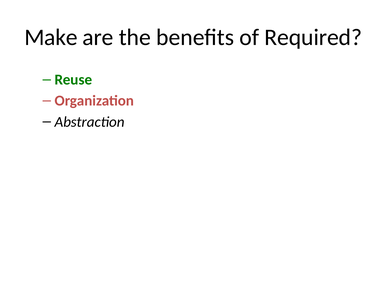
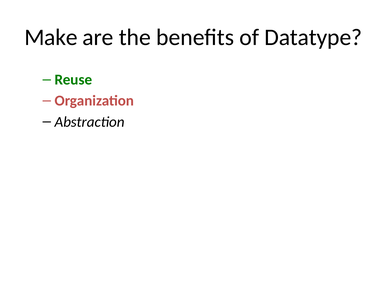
Required: Required -> Datatype (313, 37)
